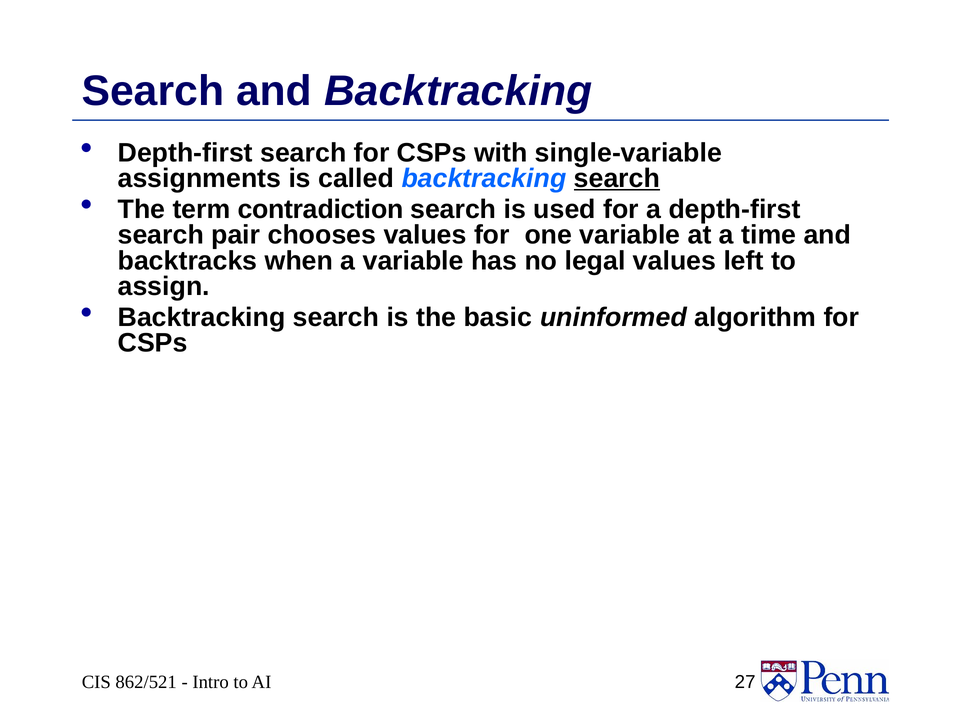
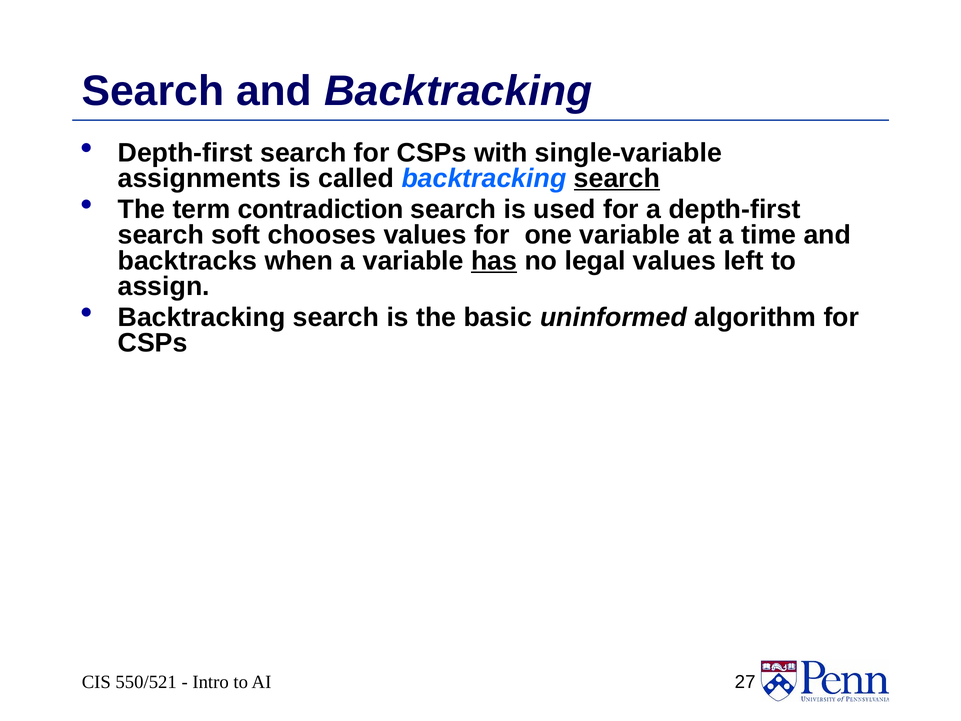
pair: pair -> soft (236, 235)
has underline: none -> present (494, 261)
862/521: 862/521 -> 550/521 (146, 682)
